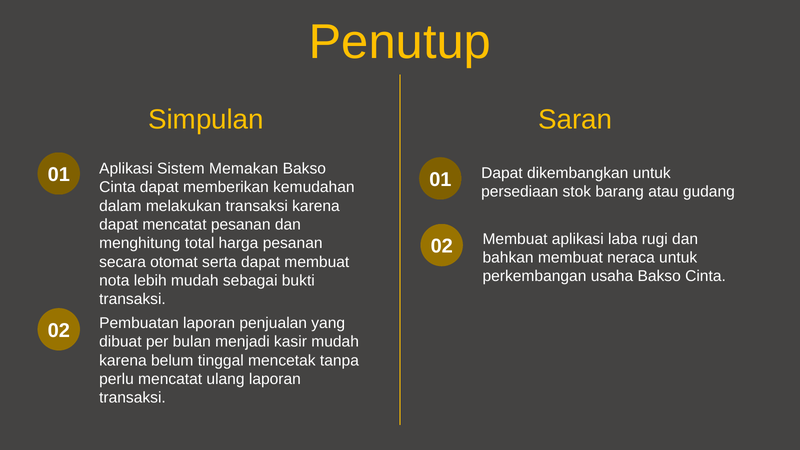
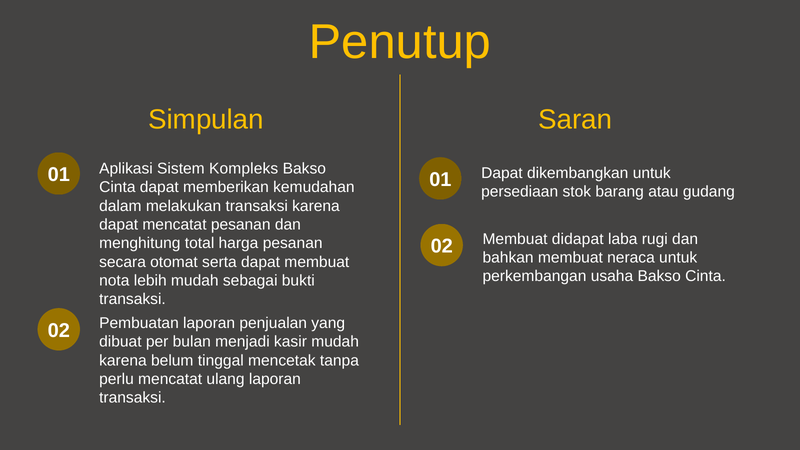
Memakan: Memakan -> Kompleks (244, 169)
Membuat aplikasi: aplikasi -> didapat (578, 239)
